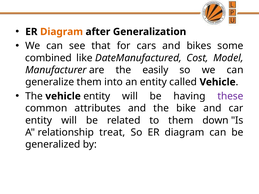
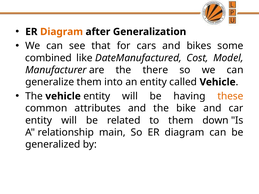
easily: easily -> there (155, 70)
these colour: purple -> orange (230, 96)
treat: treat -> main (112, 133)
